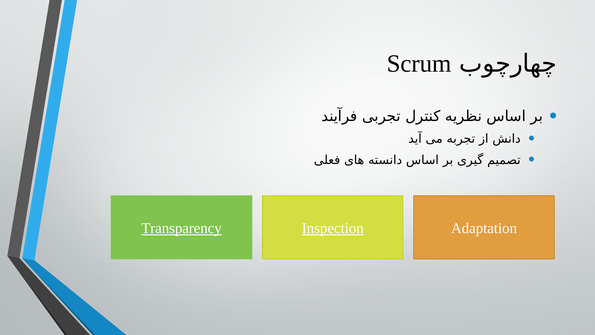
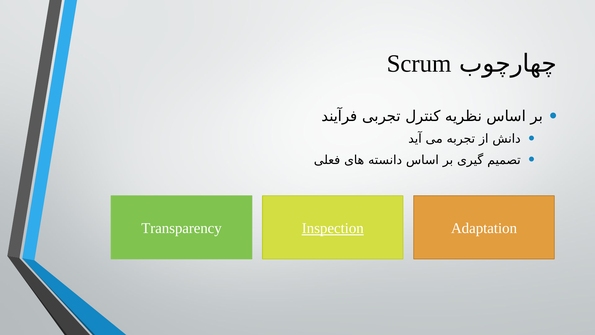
Transparency underline: present -> none (182, 228)
